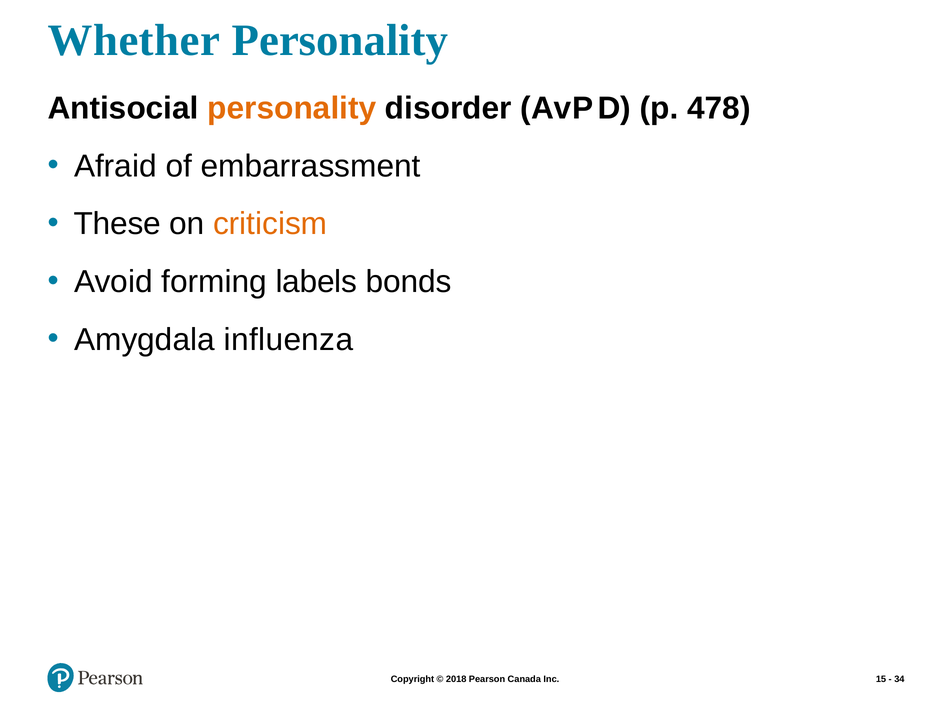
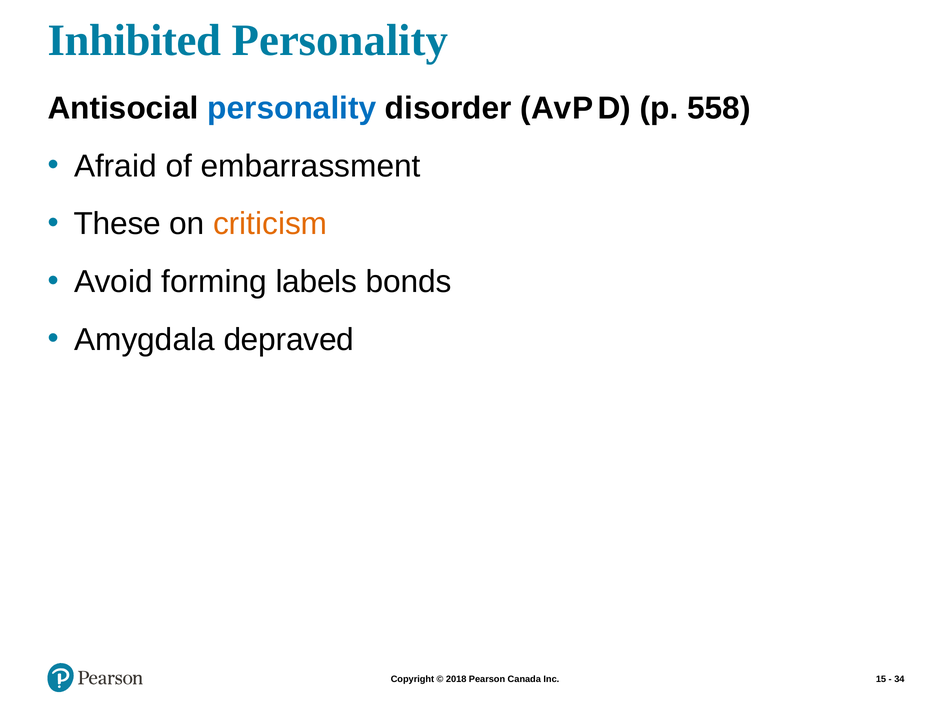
Whether: Whether -> Inhibited (134, 40)
personality colour: orange -> blue (292, 108)
478: 478 -> 558 (719, 108)
influenza: influenza -> depraved (289, 339)
